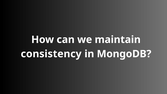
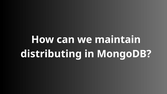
consistency: consistency -> distributing (51, 54)
